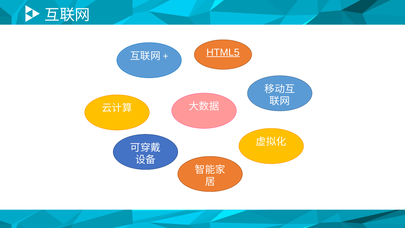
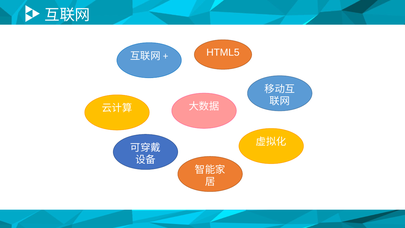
HTML5 underline: present -> none (223, 52)
